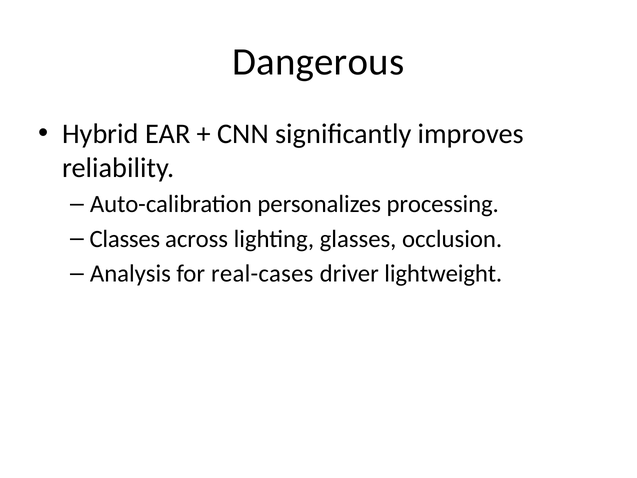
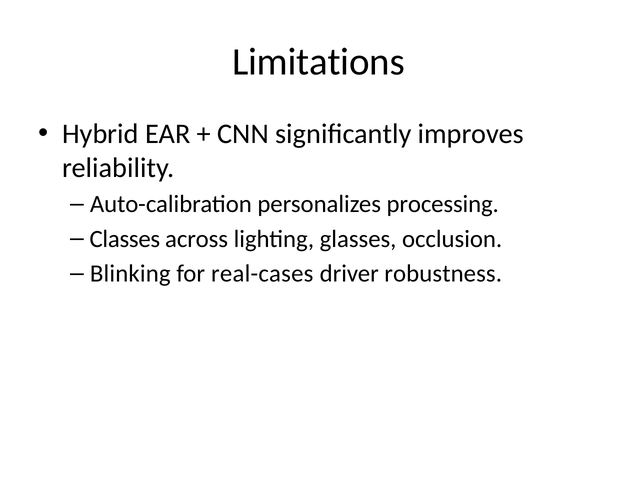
Dangerous: Dangerous -> Limitations (318, 62)
Analysis: Analysis -> Blinking (130, 274)
lightweight: lightweight -> robustness (443, 274)
